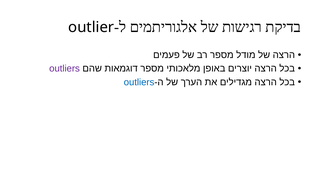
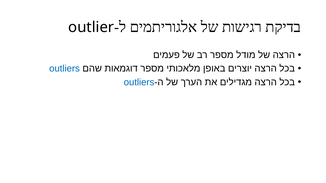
outliers colour: purple -> blue (65, 69)
